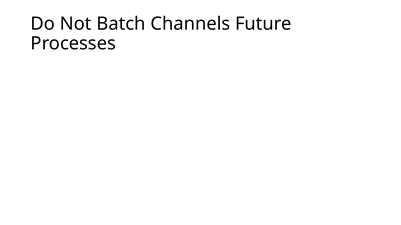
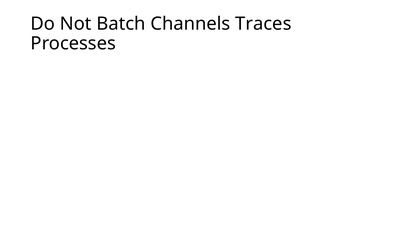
Future: Future -> Traces (263, 24)
